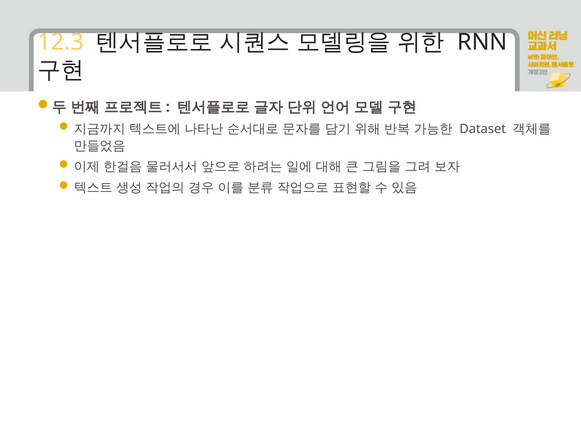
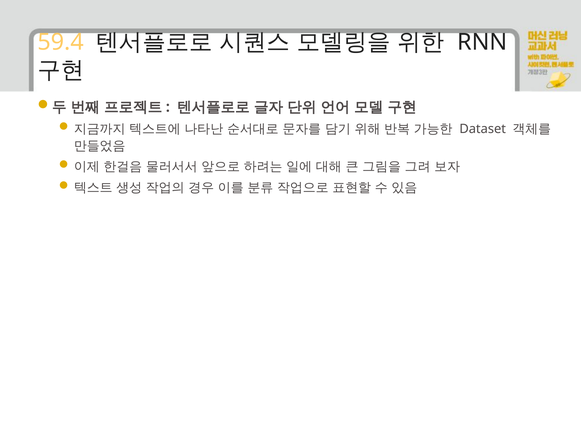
12.3: 12.3 -> 59.4 (61, 42)
